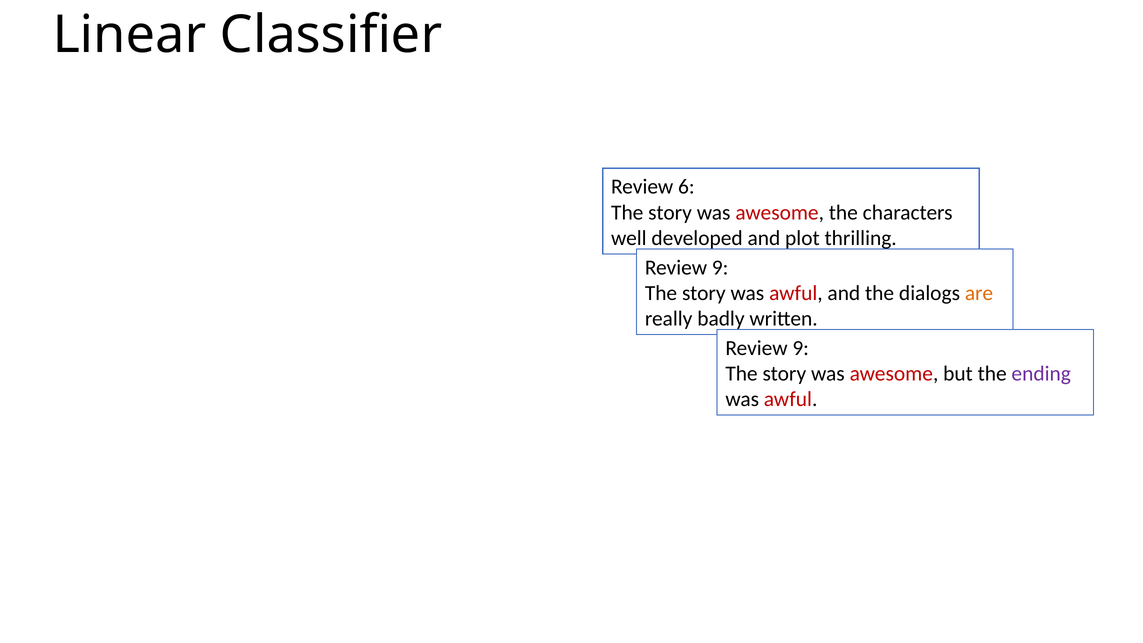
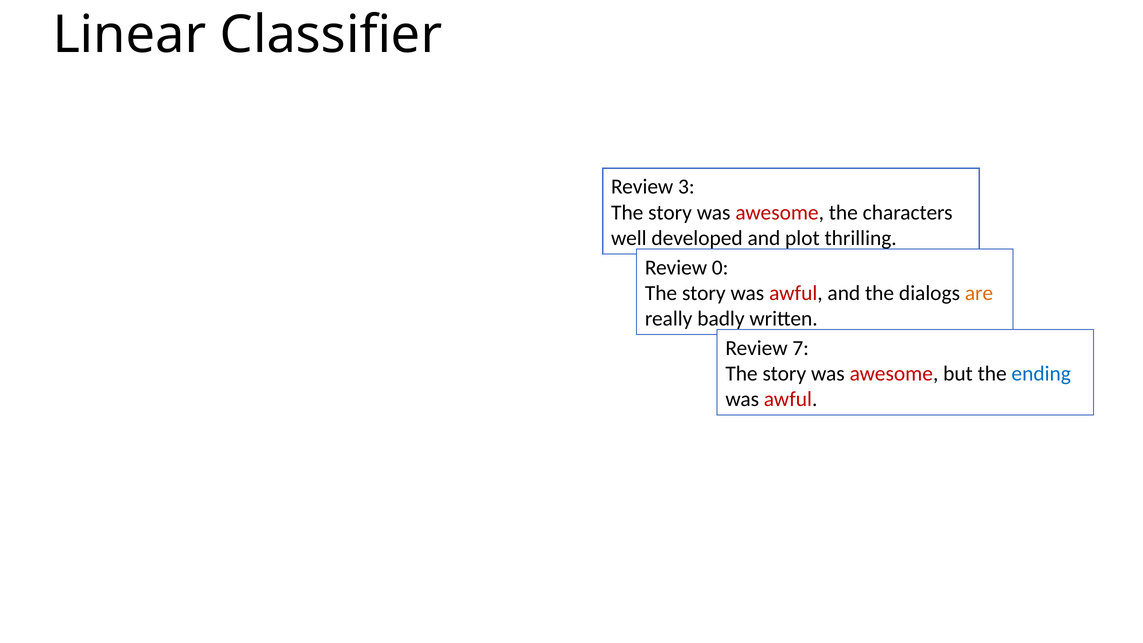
6: 6 -> 3 (686, 187)
9: 9 -> 0 (720, 267)
9: 9 -> 7 (801, 348)
ending colour: purple -> blue (1041, 374)
